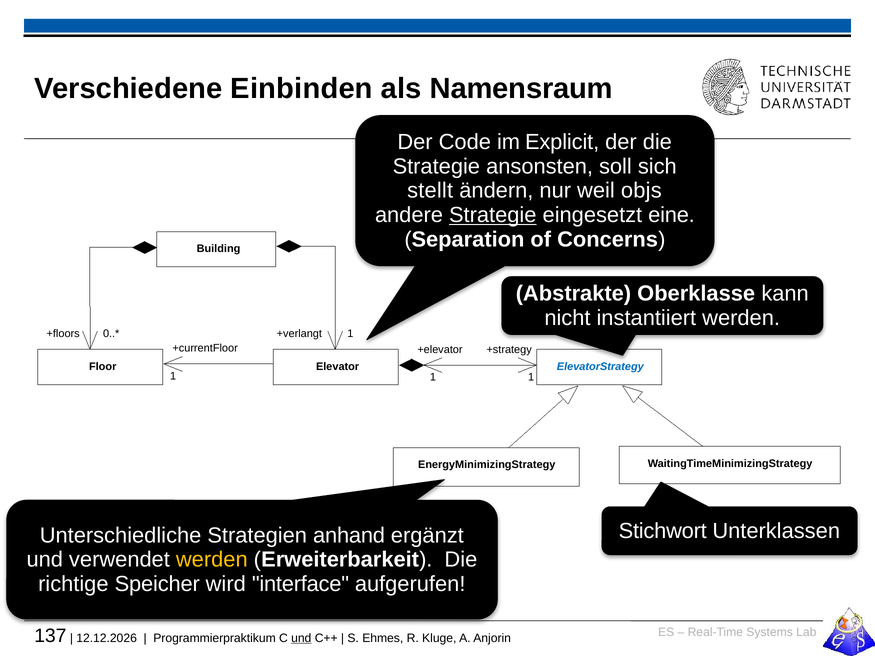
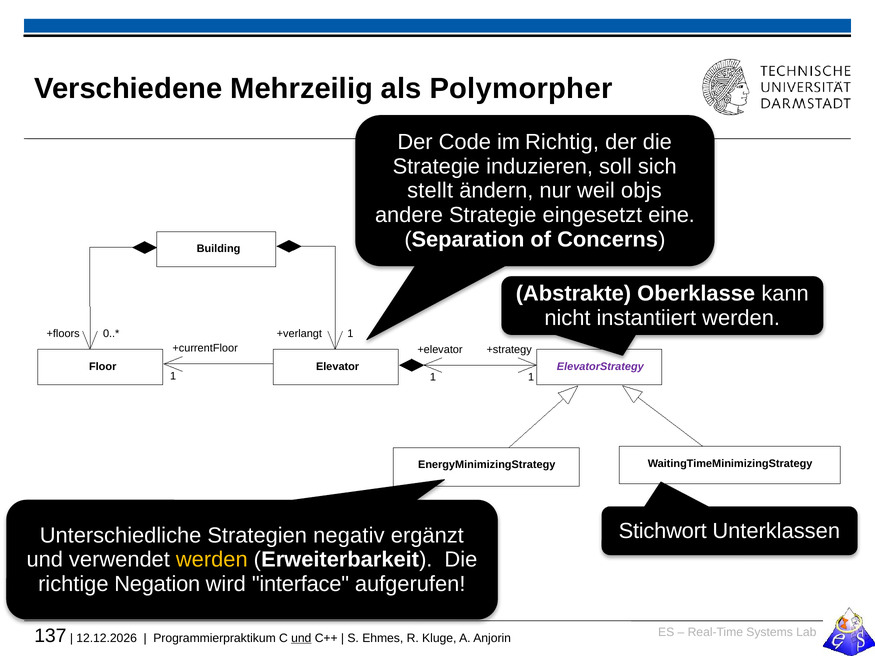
Einbinden: Einbinden -> Mehrzeilig (302, 89)
Namensraum: Namensraum -> Polymorpher (521, 89)
Explicit: Explicit -> Richtig (562, 142)
ansonsten: ansonsten -> induzieren (540, 166)
Strategie underline: present -> none (493, 215)
ElevatorStrategy colour: blue -> purple (600, 367)
anhand: anhand -> negativ (349, 536)
Speicher: Speicher -> Negation (157, 584)
